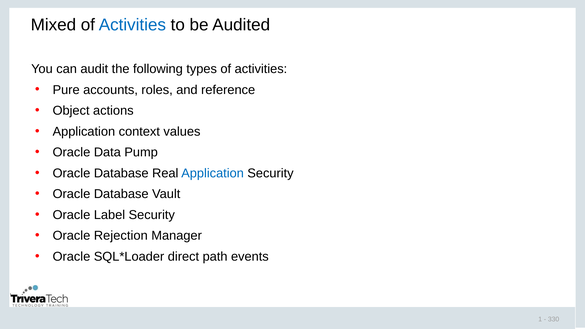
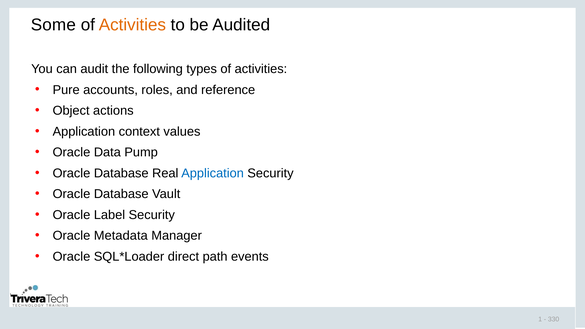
Mixed: Mixed -> Some (53, 25)
Activities colour: blue -> orange (132, 25)
Rejection: Rejection -> Metadata (121, 236)
